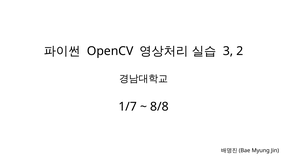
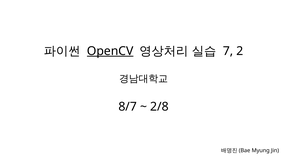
OpenCV underline: none -> present (110, 51)
3: 3 -> 7 (228, 51)
1/7: 1/7 -> 8/7 (128, 107)
8/8: 8/8 -> 2/8 (159, 107)
